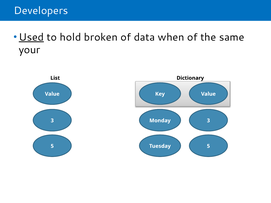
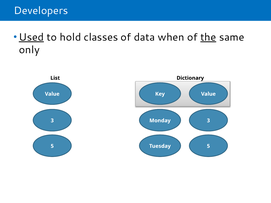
broken: broken -> classes (101, 37)
the underline: none -> present (208, 37)
your: your -> only (29, 50)
